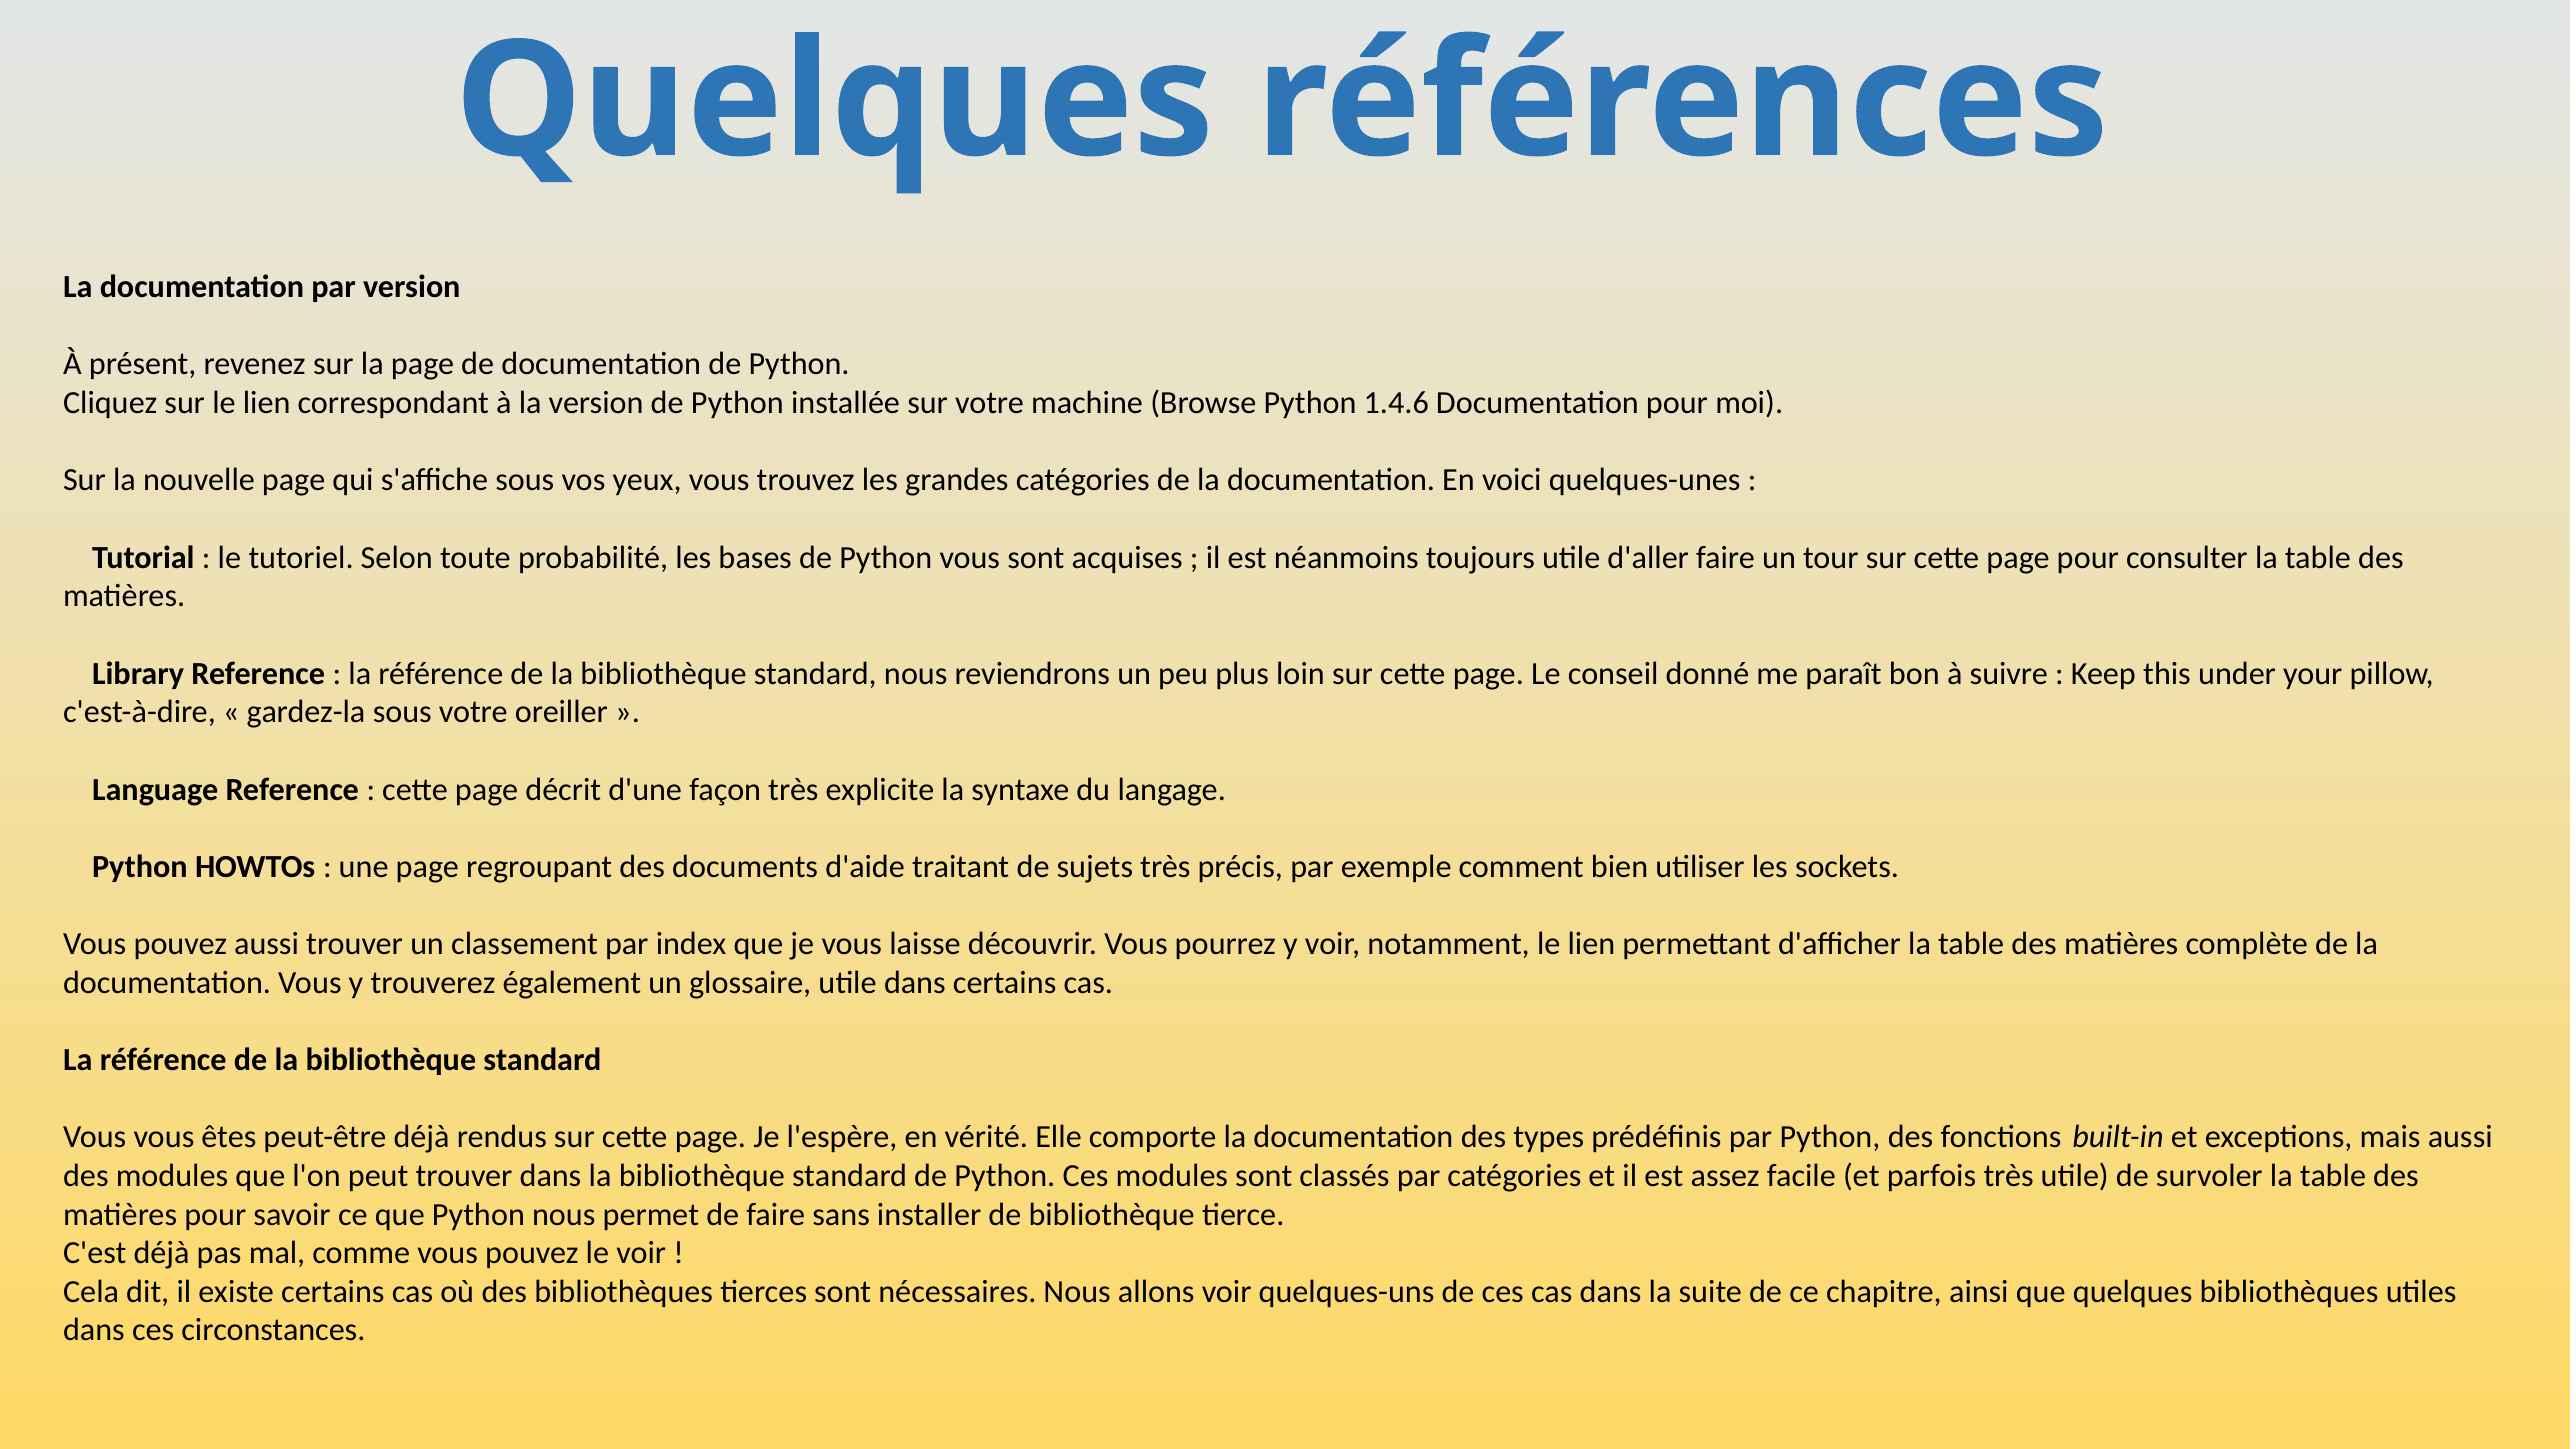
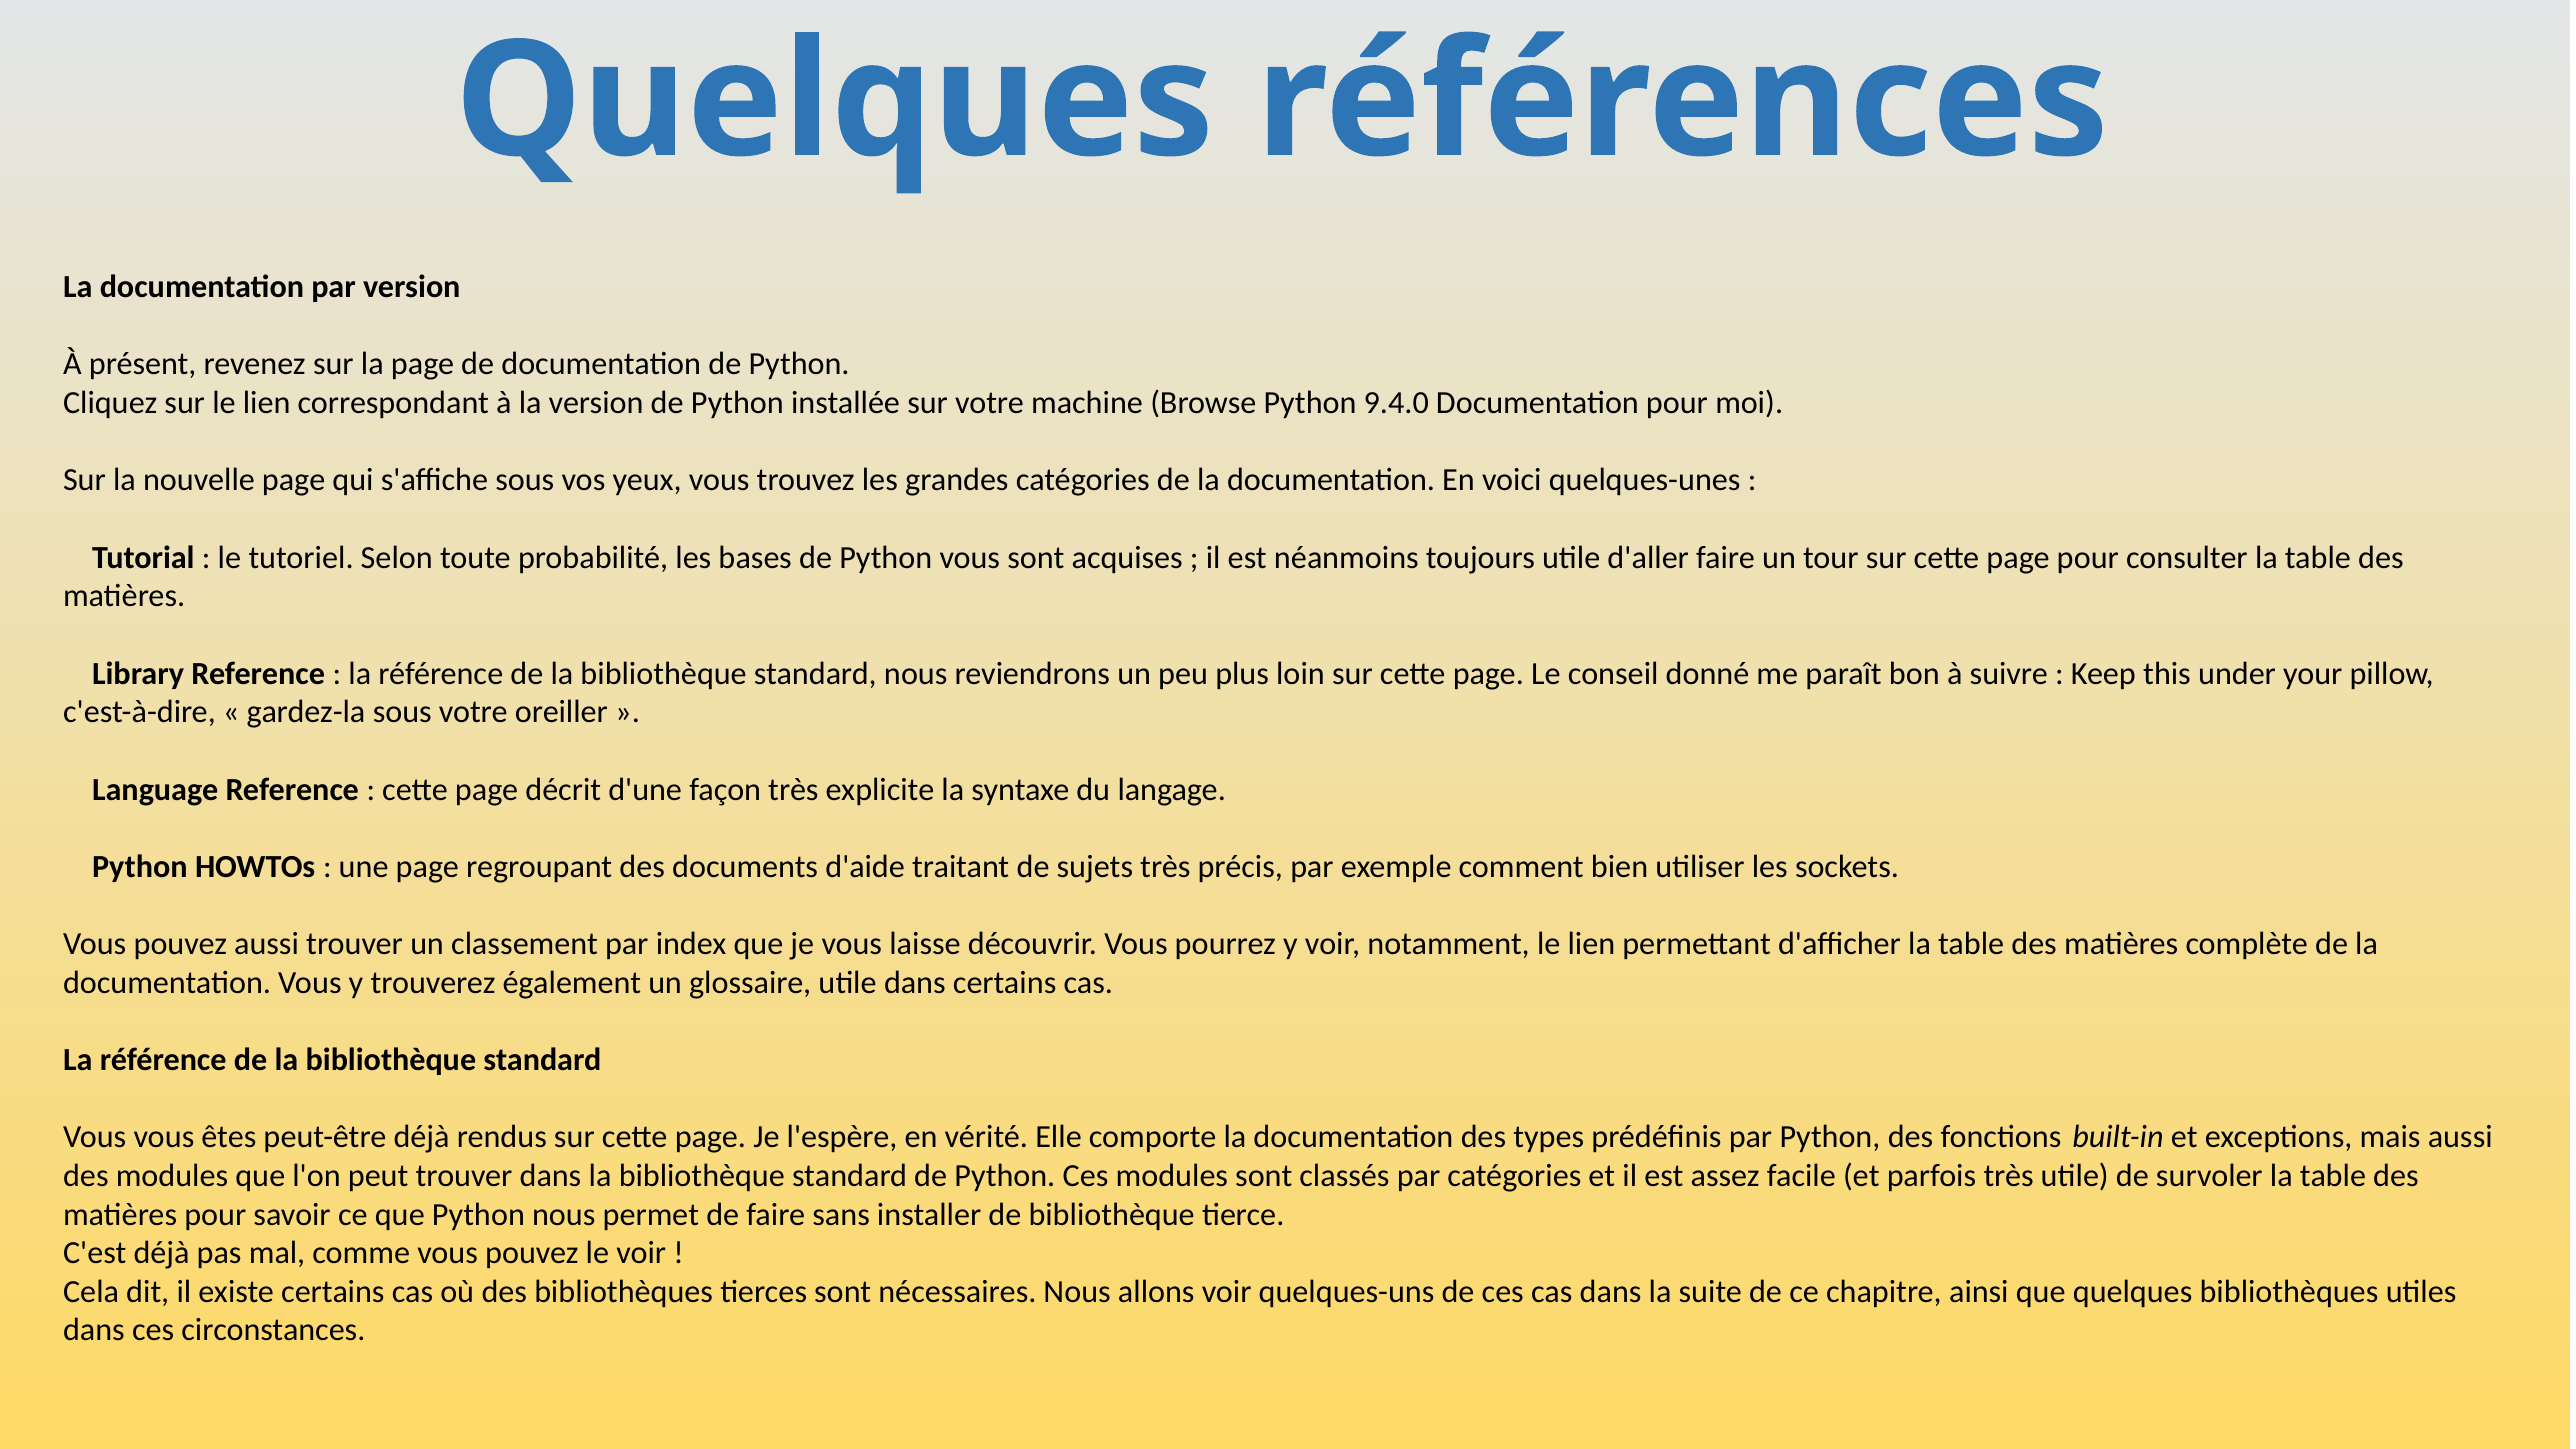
1.4.6: 1.4.6 -> 9.4.0 (1396, 403)
